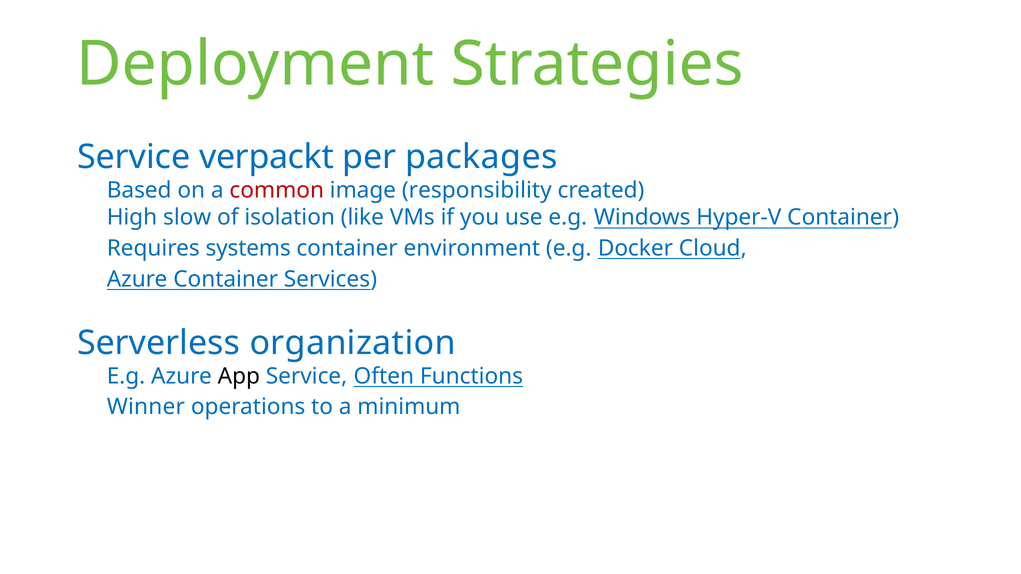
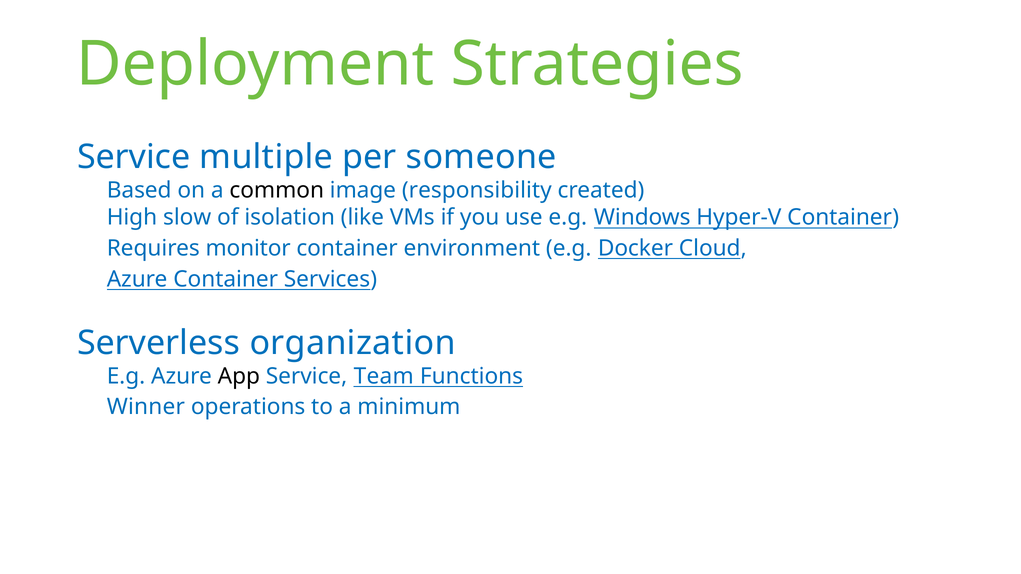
verpackt: verpackt -> multiple (266, 157)
packages: packages -> someone (481, 157)
common colour: red -> black (277, 190)
systems: systems -> monitor (248, 248)
Often: Often -> Team (384, 376)
